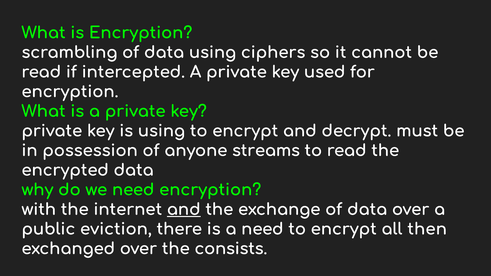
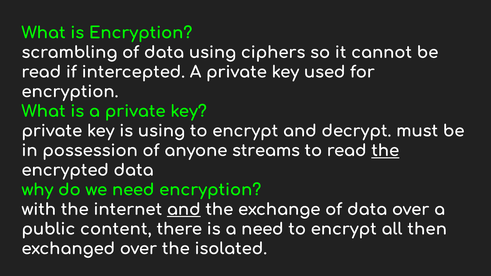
the underline: none -> present (385, 151)
eviction: eviction -> content (116, 229)
consists: consists -> isolated (231, 249)
